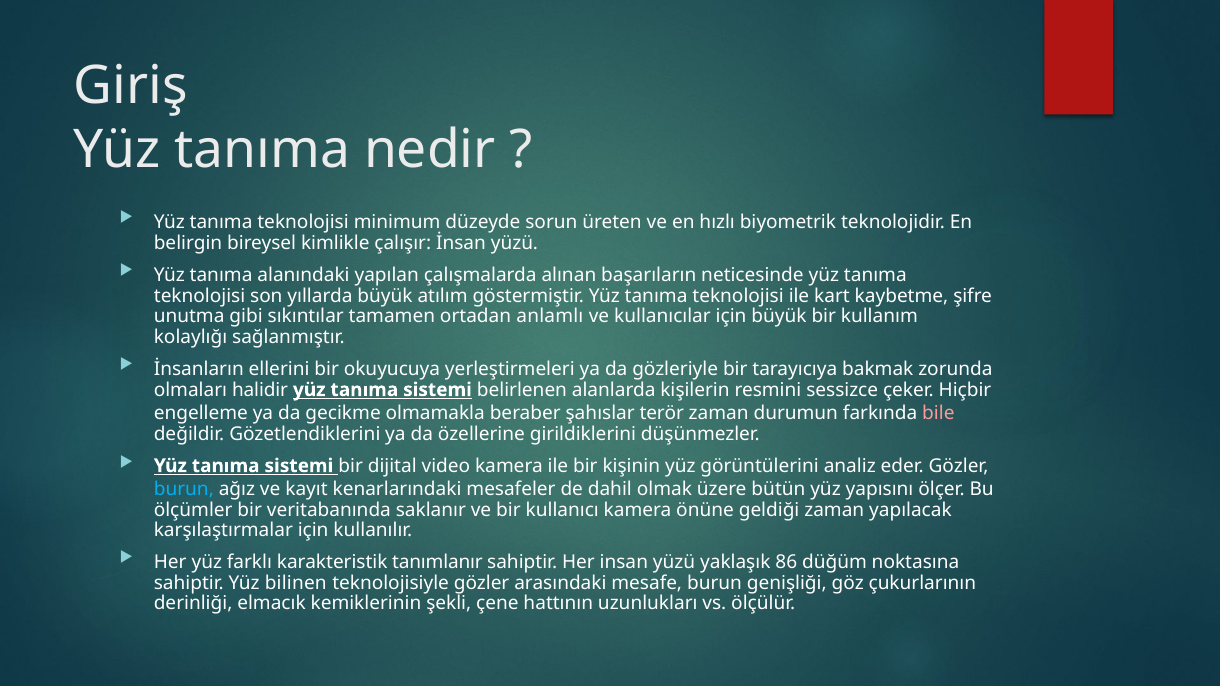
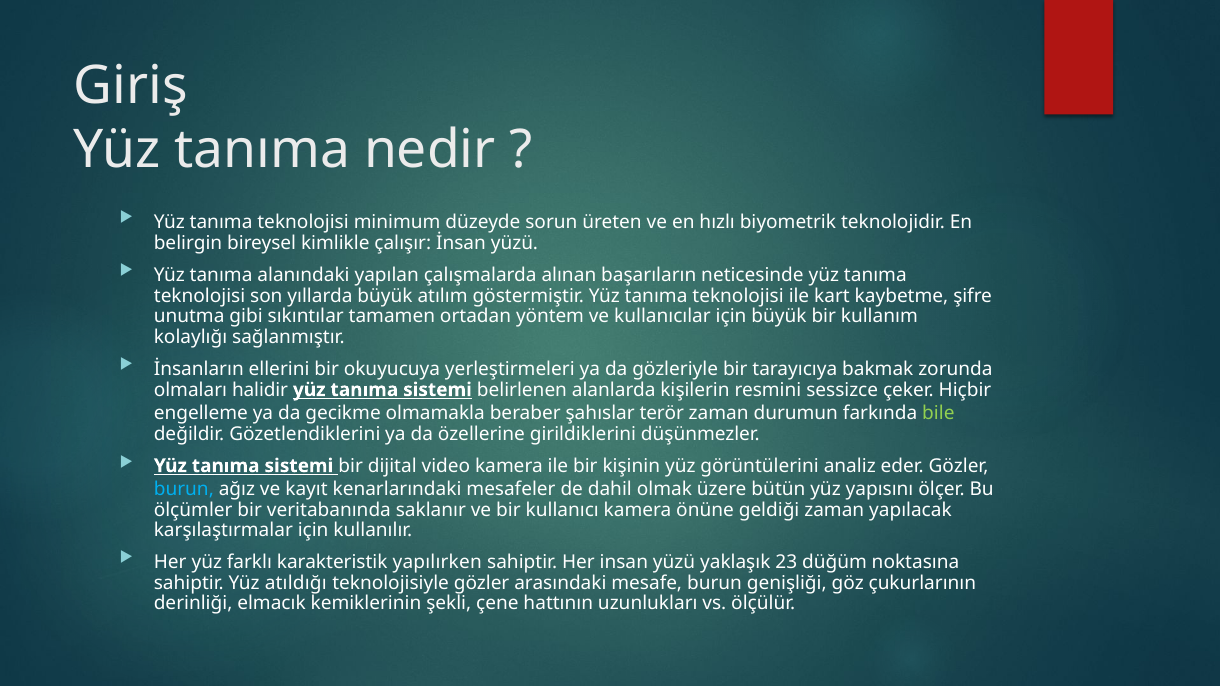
anlamlı: anlamlı -> yöntem (550, 317)
bile colour: pink -> light green (938, 413)
tanımlanır: tanımlanır -> yapılırken (437, 563)
86: 86 -> 23 (786, 563)
bilinen: bilinen -> atıldığı (296, 583)
